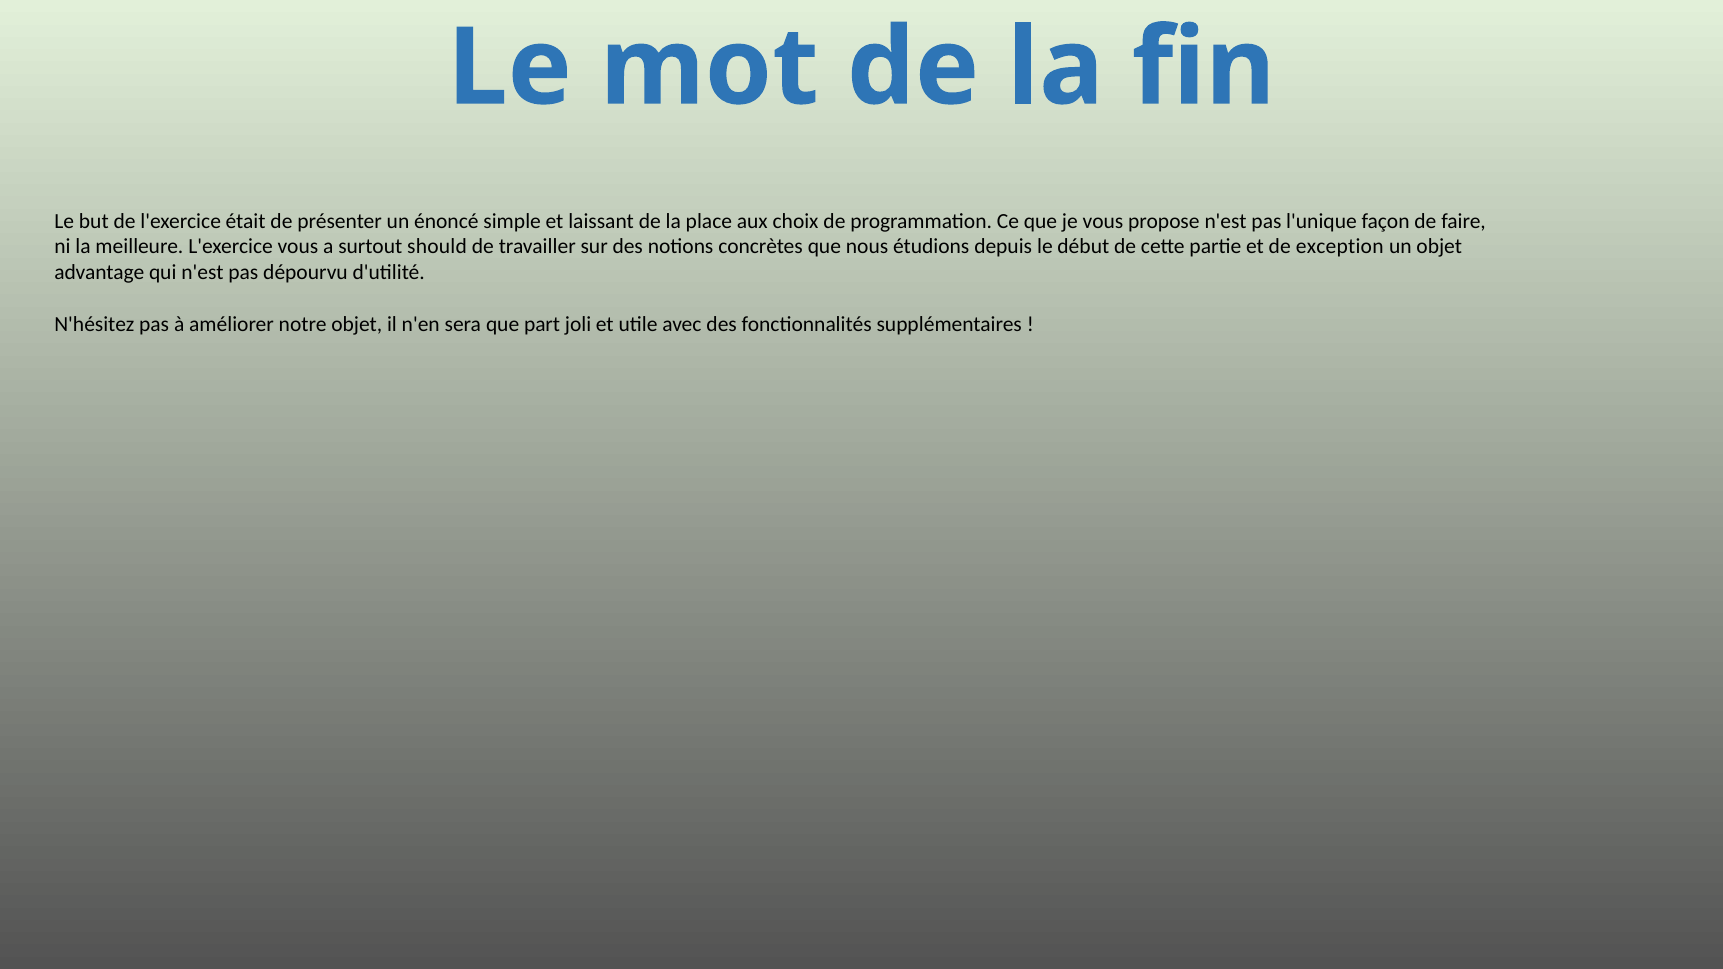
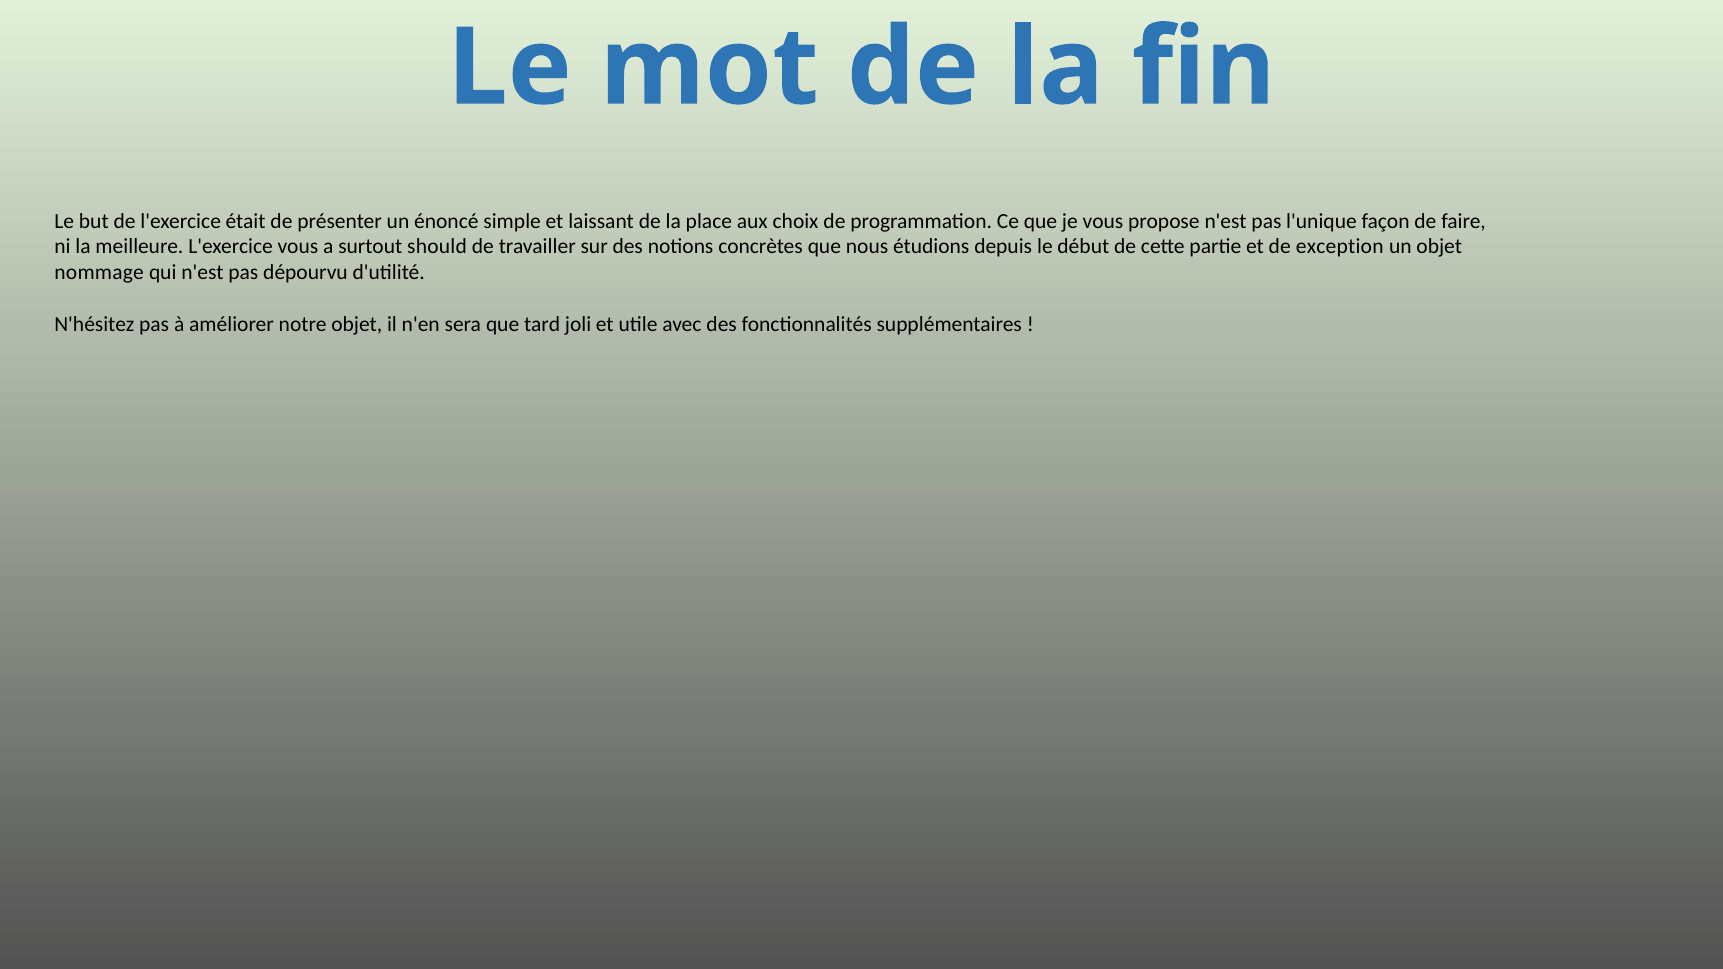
advantage: advantage -> nommage (99, 273)
part: part -> tard (542, 324)
